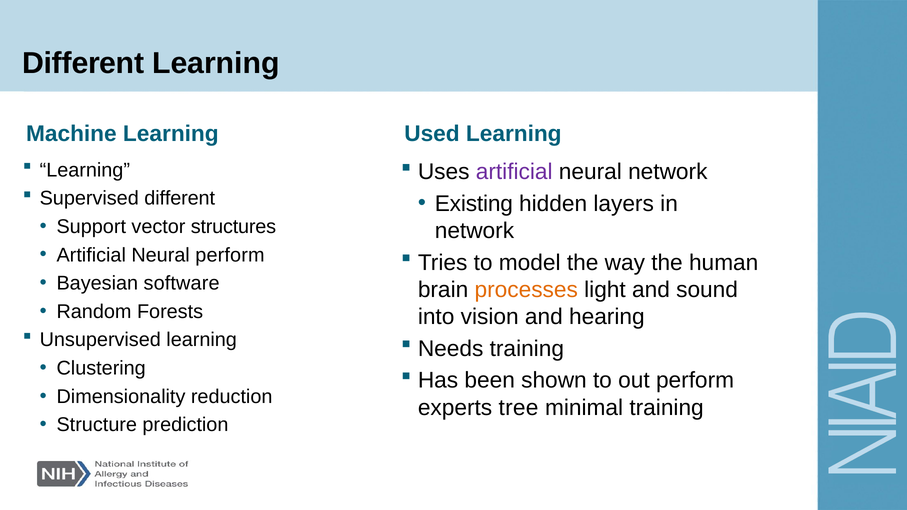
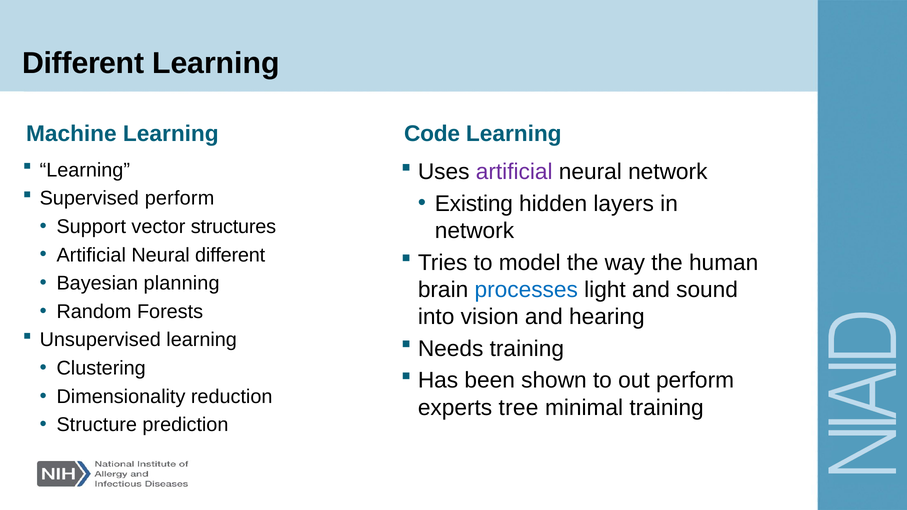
Used: Used -> Code (432, 134)
Supervised different: different -> perform (180, 198)
Neural perform: perform -> different (230, 255)
software: software -> planning (182, 283)
processes colour: orange -> blue (526, 290)
